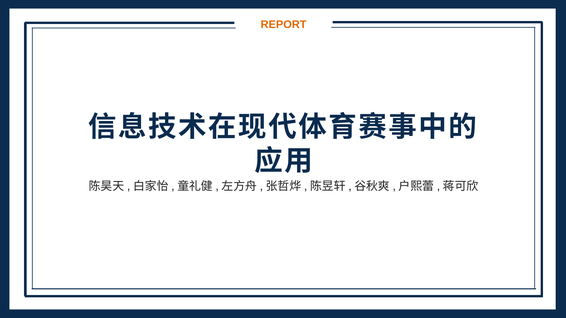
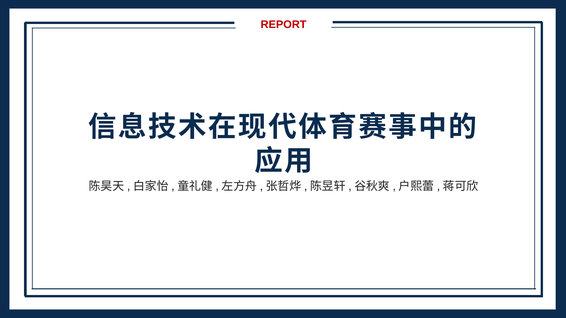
REPORT colour: orange -> red (284, 25)
